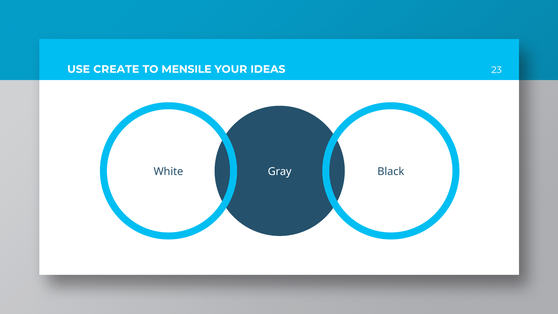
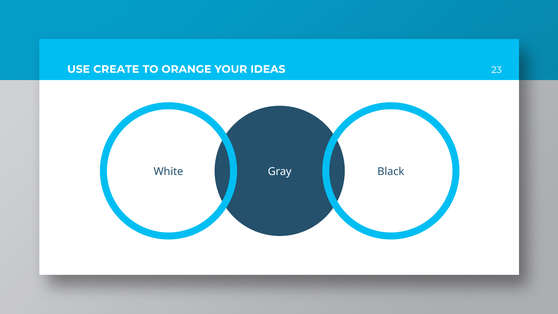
MENSILE: MENSILE -> ORANGE (186, 69)
